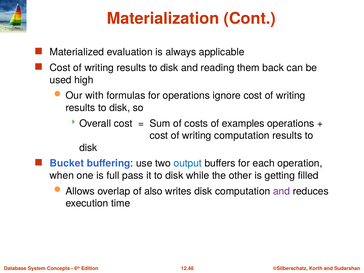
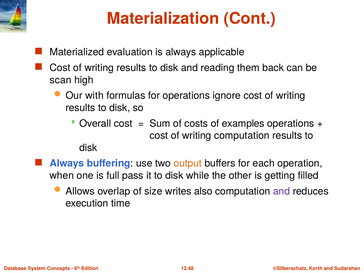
used: used -> scan (61, 80)
Bucket: Bucket -> Always (67, 163)
output colour: blue -> orange (188, 163)
also: also -> size (153, 191)
writes disk: disk -> also (203, 191)
